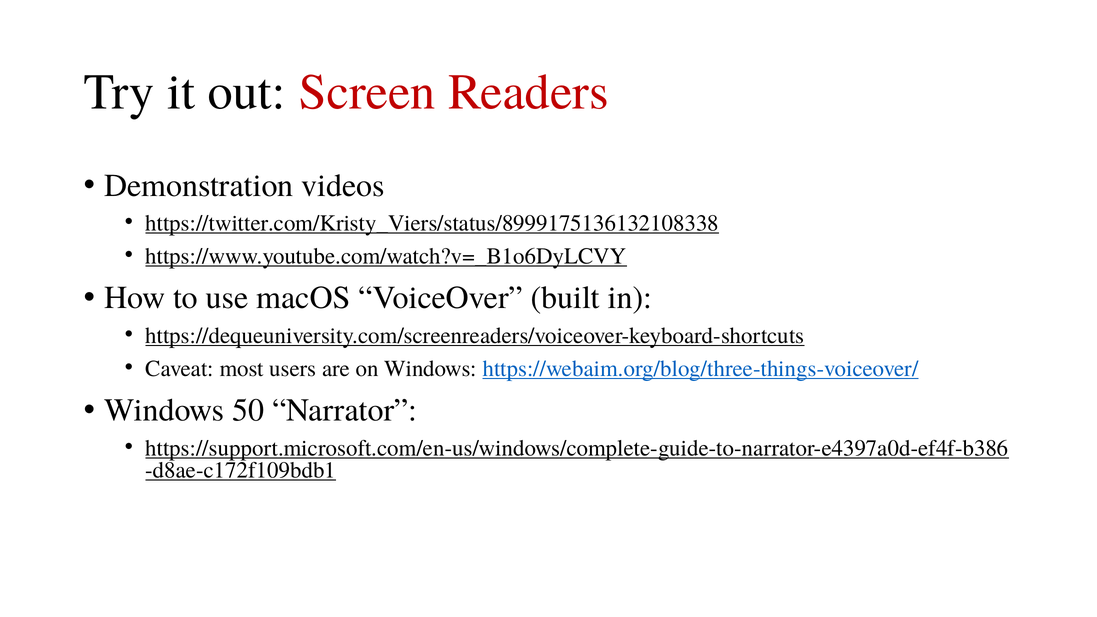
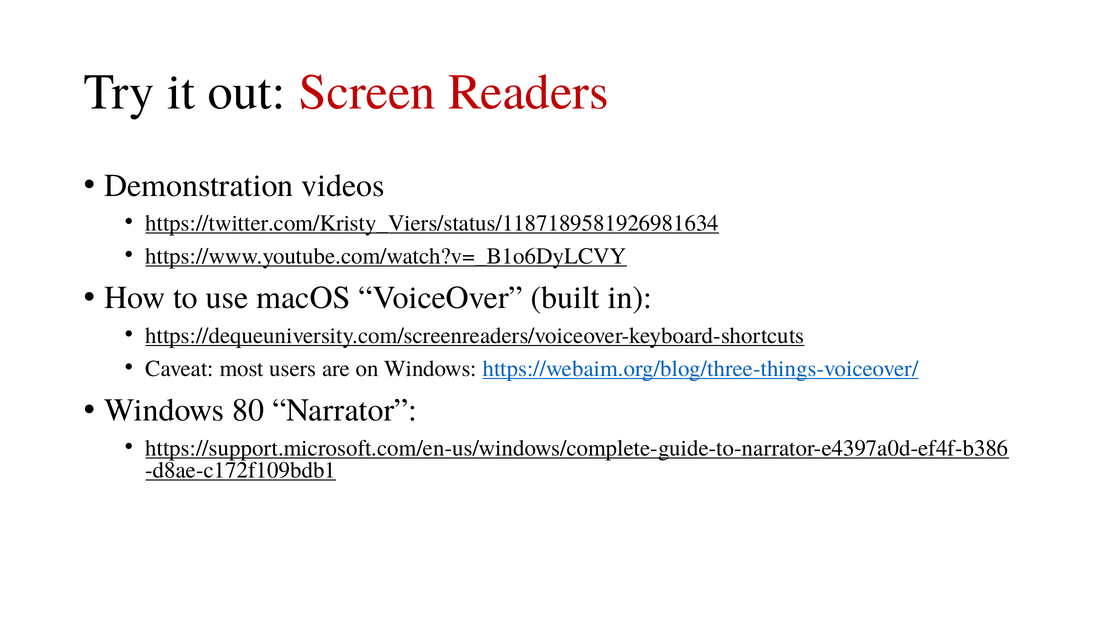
https://twitter.com/Kristy_Viers/status/8999175136132108338: https://twitter.com/Kristy_Viers/status/8999175136132108338 -> https://twitter.com/Kristy_Viers/status/1187189581926981634 (432, 223)
50: 50 -> 80 (248, 410)
